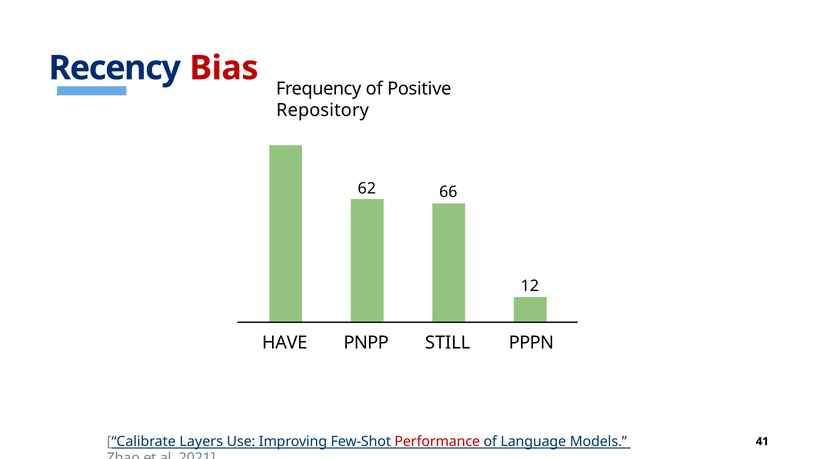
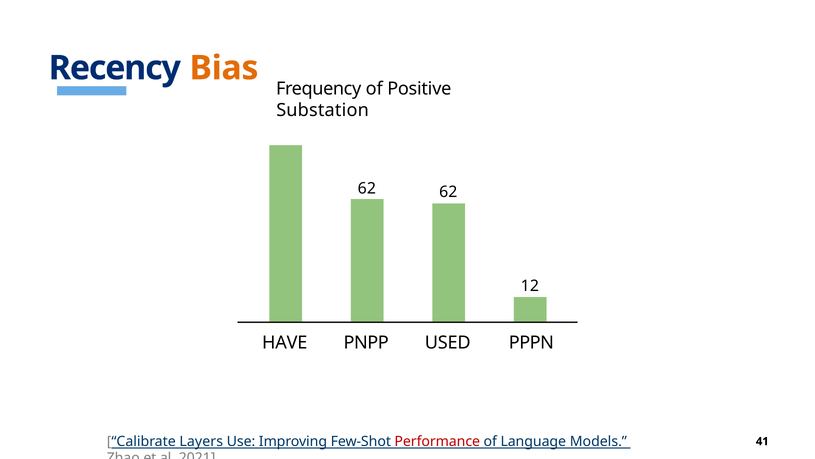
Bias colour: red -> orange (224, 68)
Repository: Repository -> Substation (323, 110)
62 66: 66 -> 62 (448, 192)
STILL: STILL -> USED (448, 342)
